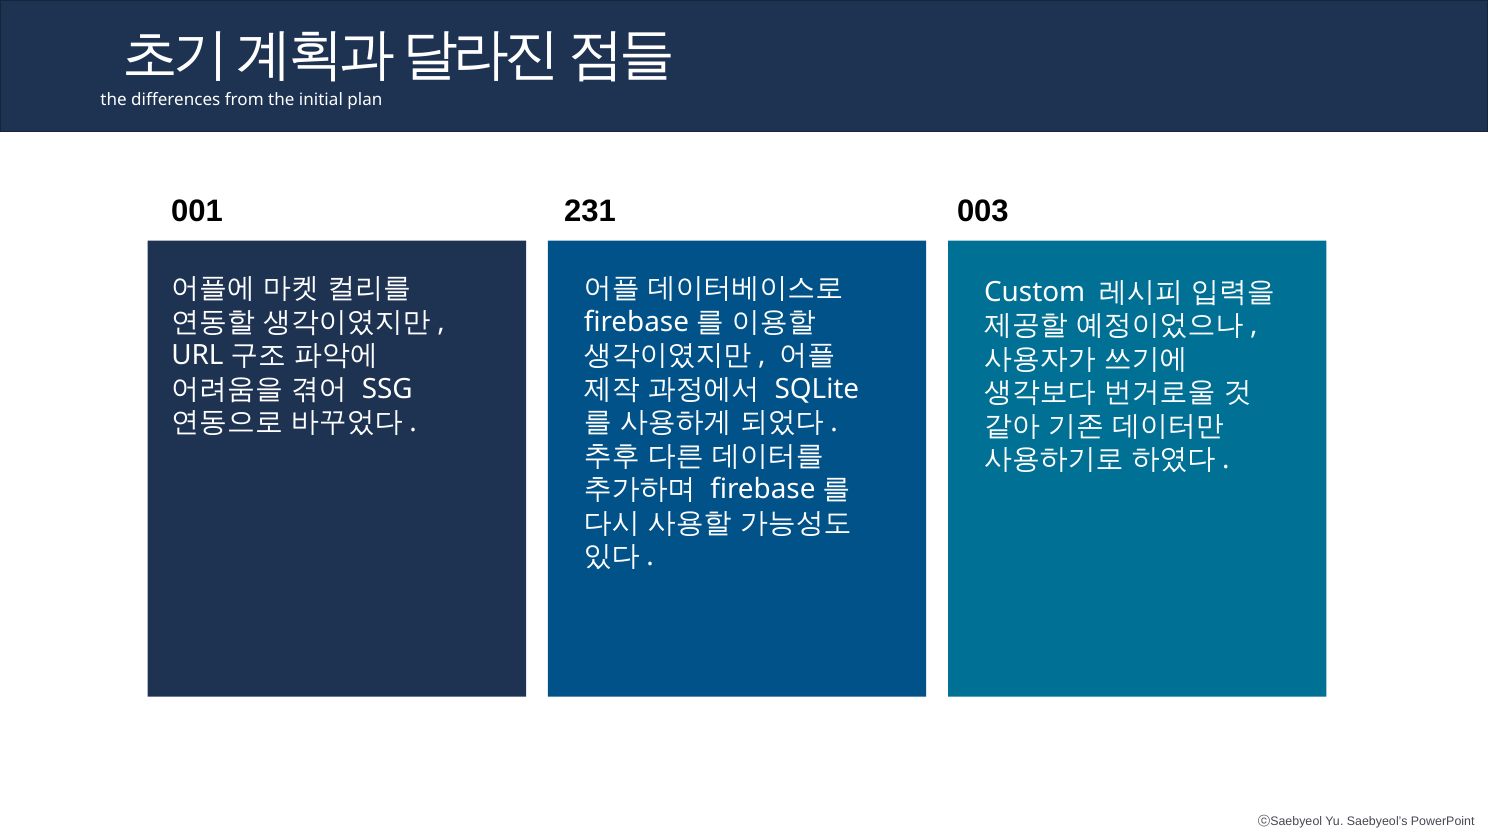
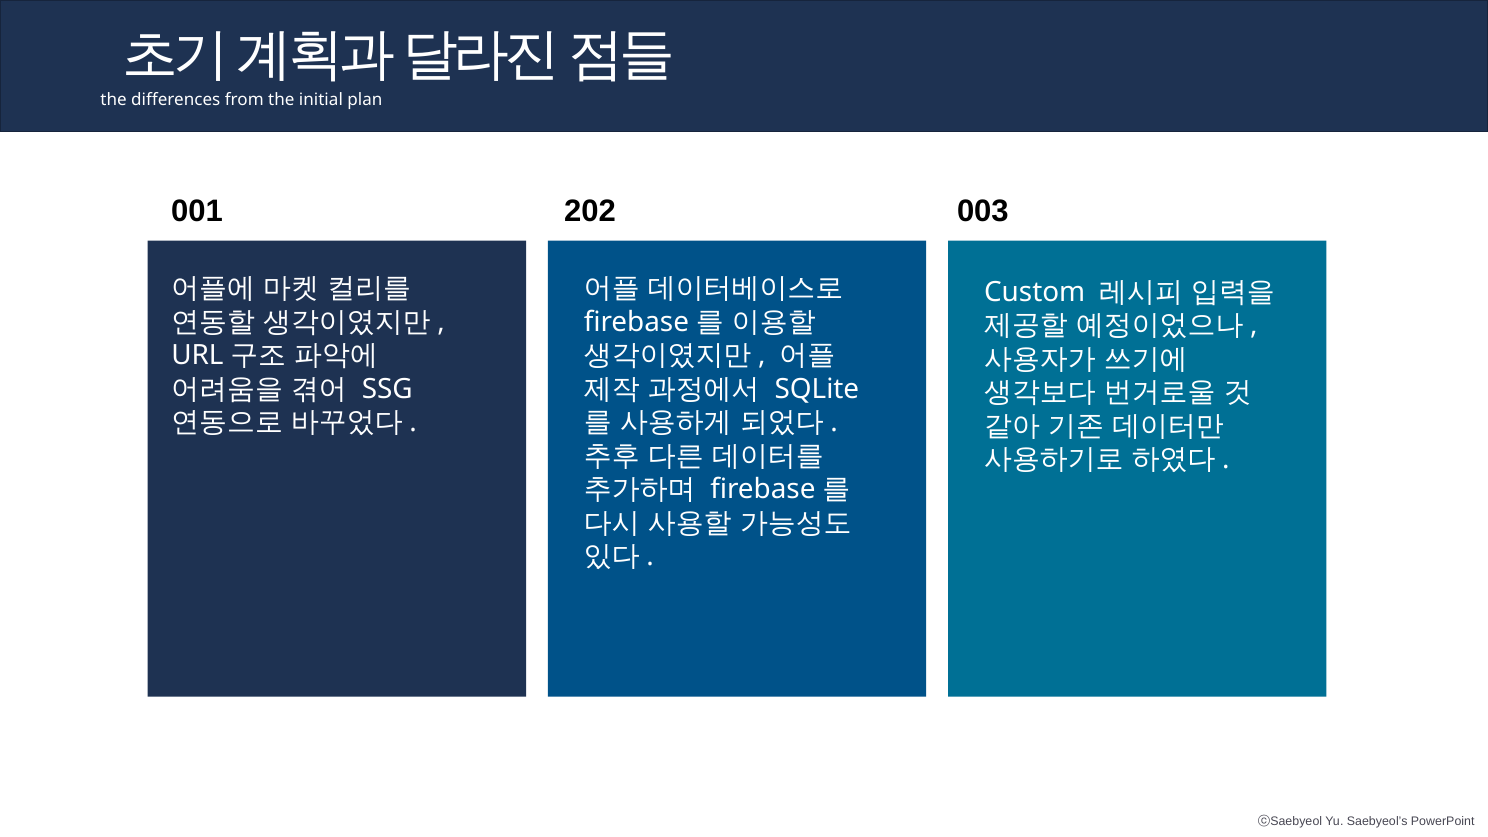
231: 231 -> 202 (590, 211)
